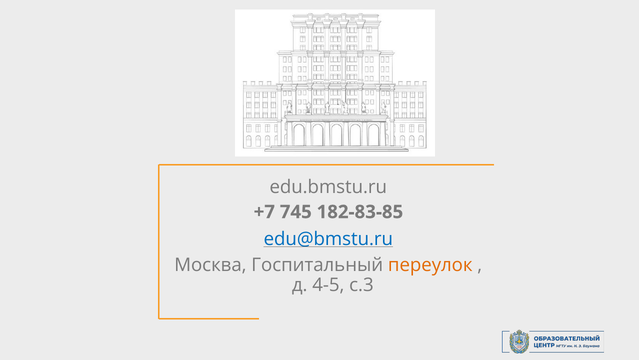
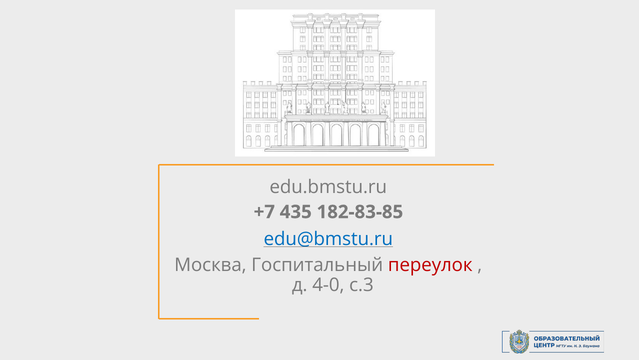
745: 745 -> 435 (296, 212)
переулок colour: orange -> red (430, 265)
4-5: 4-5 -> 4-0 (328, 285)
